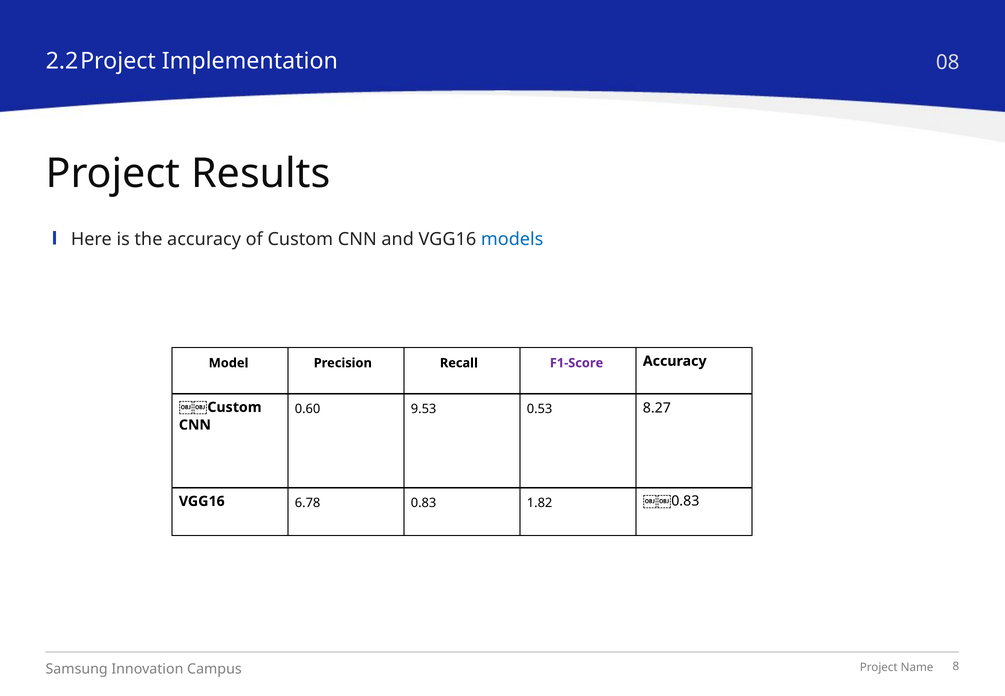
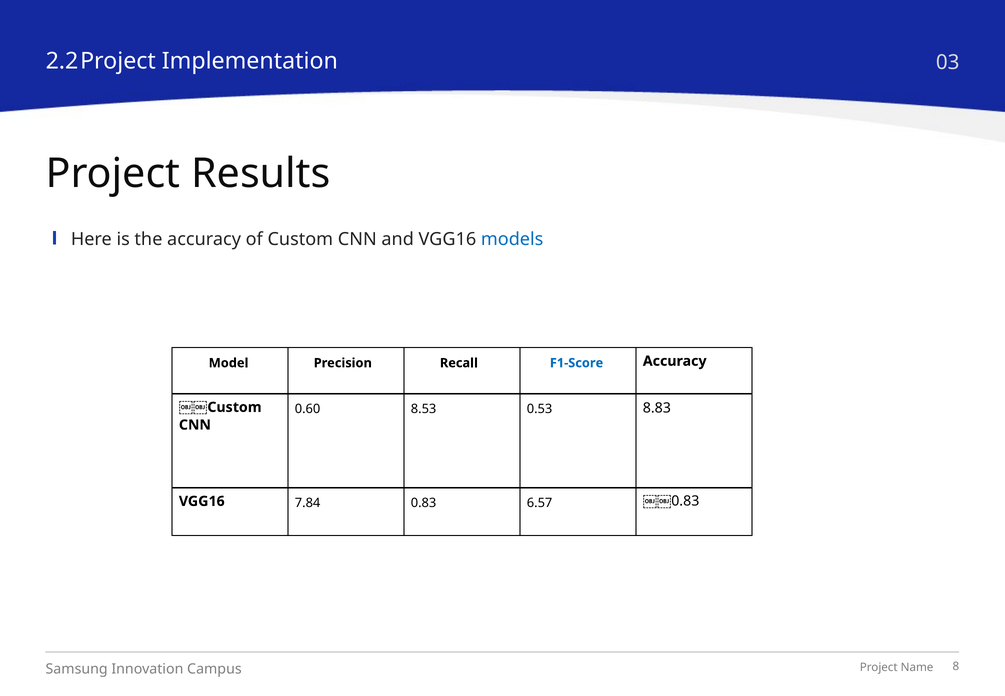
08: 08 -> 03 (948, 63)
F1-Score colour: purple -> blue (577, 363)
9.53: 9.53 -> 8.53 (424, 409)
8.27: 8.27 -> 8.83 (657, 408)
6.78: 6.78 -> 7.84 (308, 503)
1.82: 1.82 -> 6.57 (540, 503)
